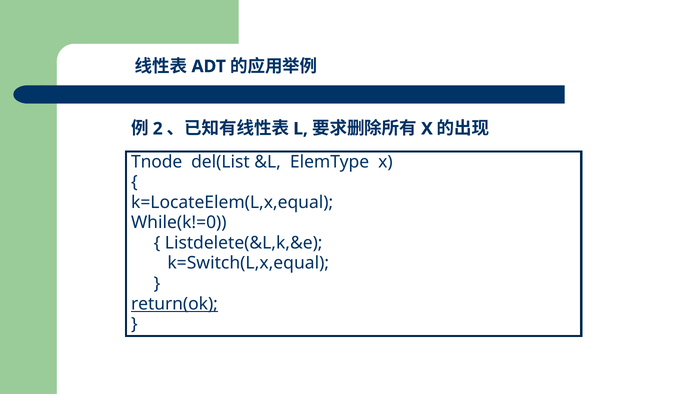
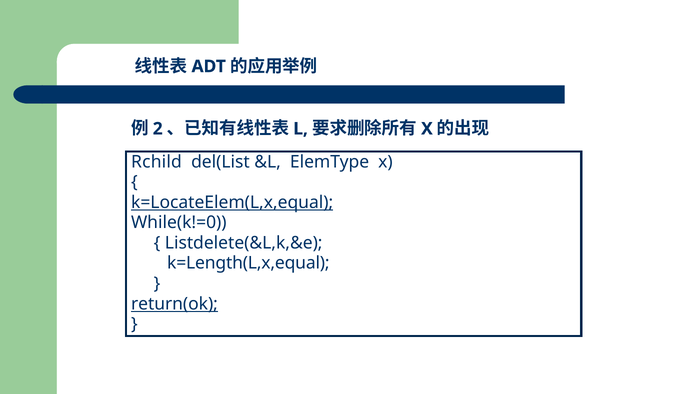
Tnode: Tnode -> Rchild (156, 162)
k=LocateElem(L,x,equal underline: none -> present (232, 202)
k=Switch(L,x,equal: k=Switch(L,x,equal -> k=Length(L,x,equal (248, 263)
